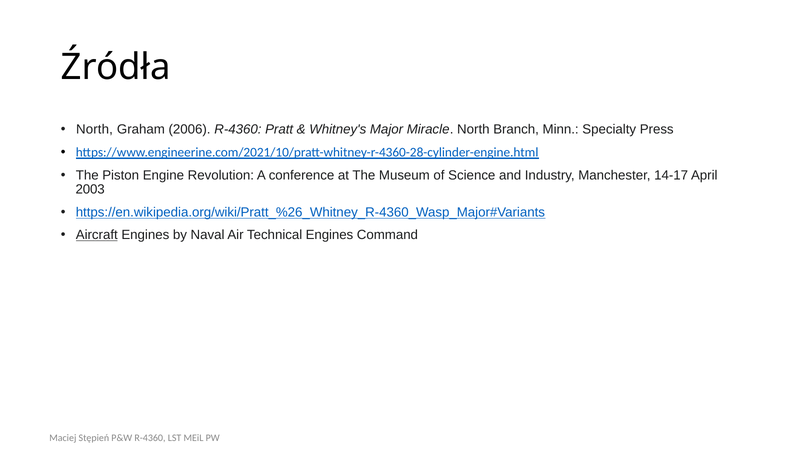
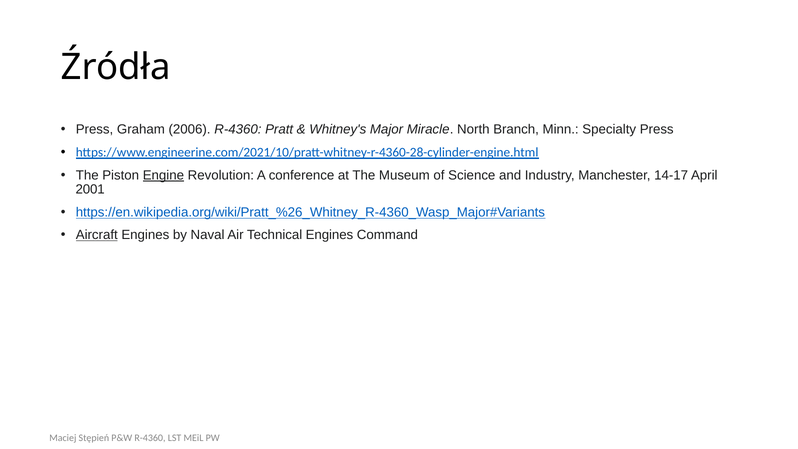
North: North -> Press (95, 130)
Engine underline: none -> present (163, 175)
2003: 2003 -> 2001 (90, 190)
